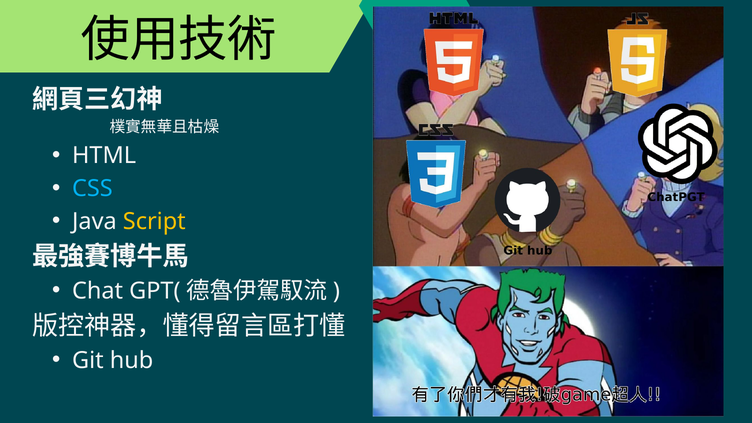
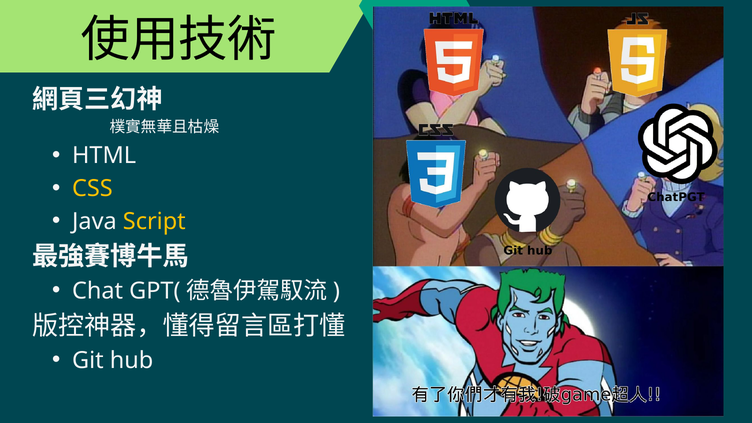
CSS colour: light blue -> yellow (92, 189)
